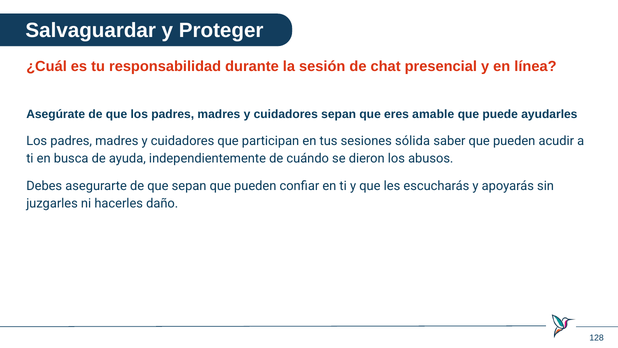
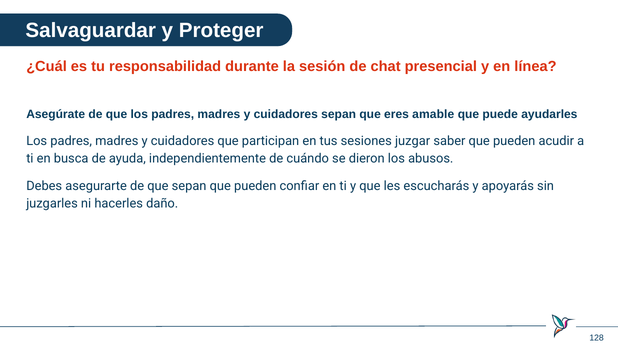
sólida: sólida -> juzgar (413, 141)
